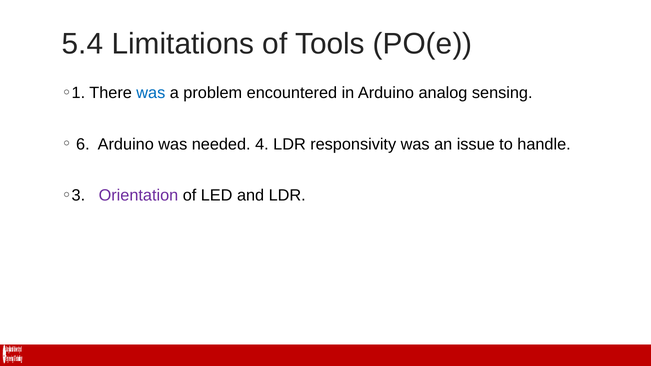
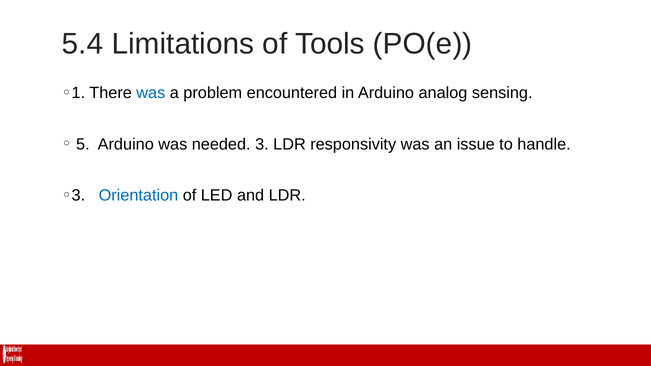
6: 6 -> 5 (83, 144)
4: 4 -> 3 (262, 144)
Orientation colour: purple -> blue (138, 196)
